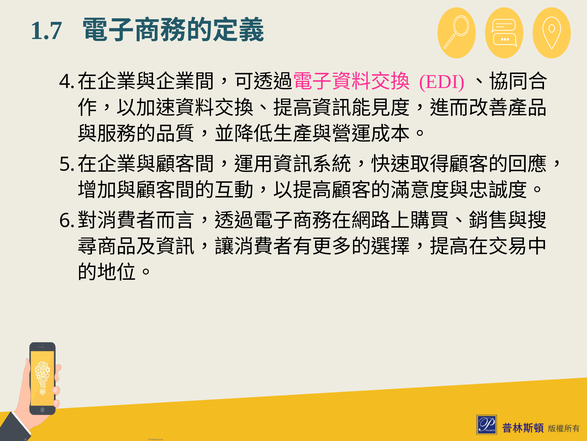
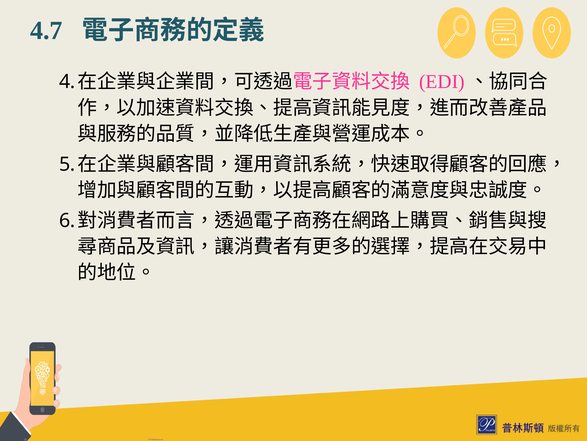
1.7: 1.7 -> 4.7 (46, 31)
